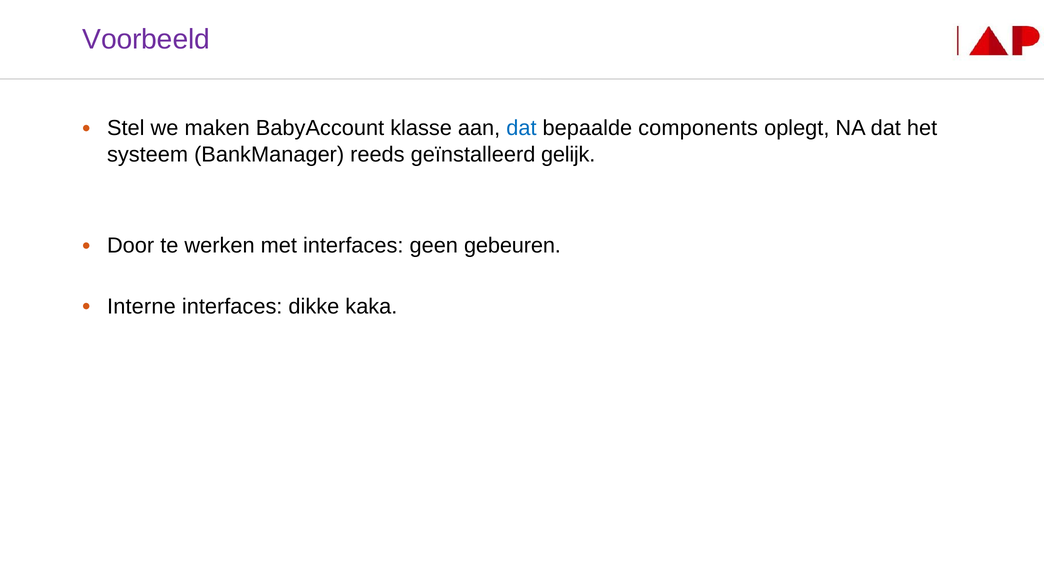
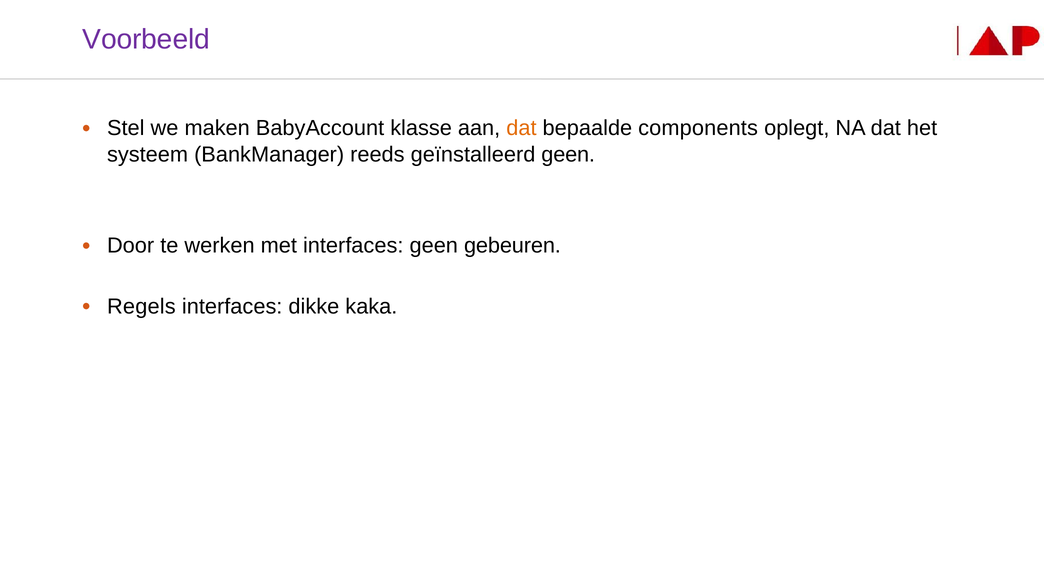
dat colour: blue -> orange (521, 128)
geïnstalleerd gelijk: gelijk -> geen (568, 154)
Interne: Interne -> Regels (141, 307)
